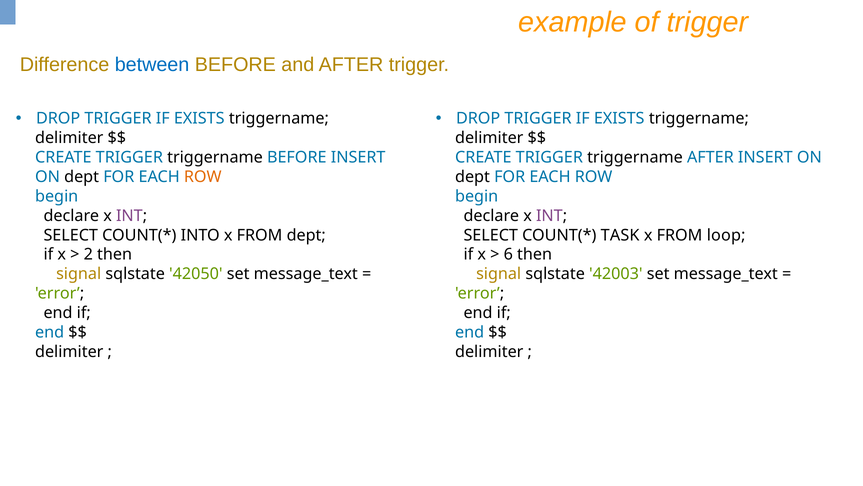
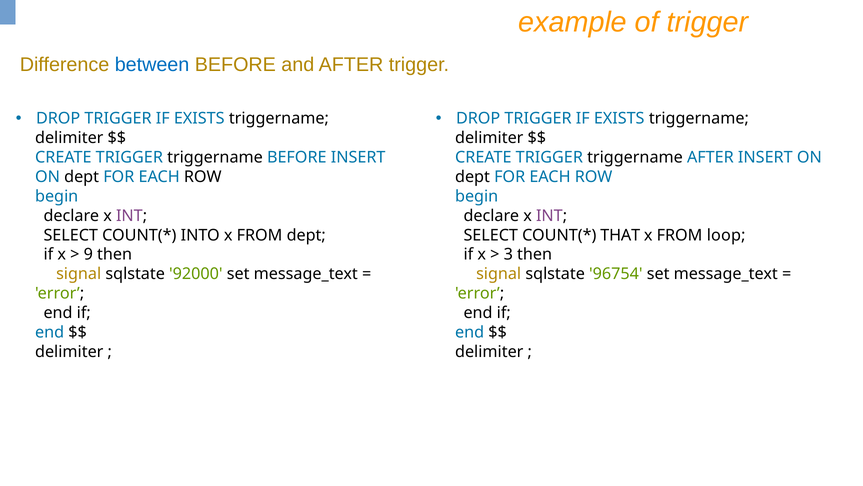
ROW colour: orange -> black (203, 177)
TASK: TASK -> THAT (620, 235)
2: 2 -> 9 (88, 254)
6: 6 -> 3 (508, 254)
42050: 42050 -> 92000 (196, 274)
42003: 42003 -> 96754 (616, 274)
